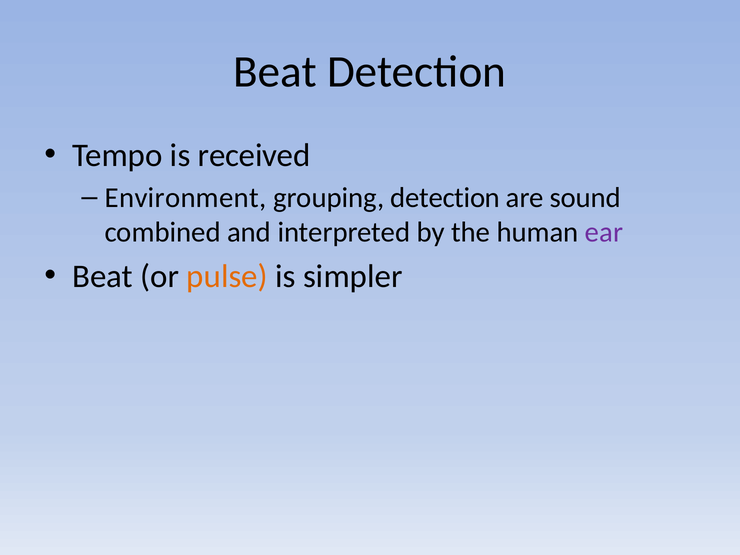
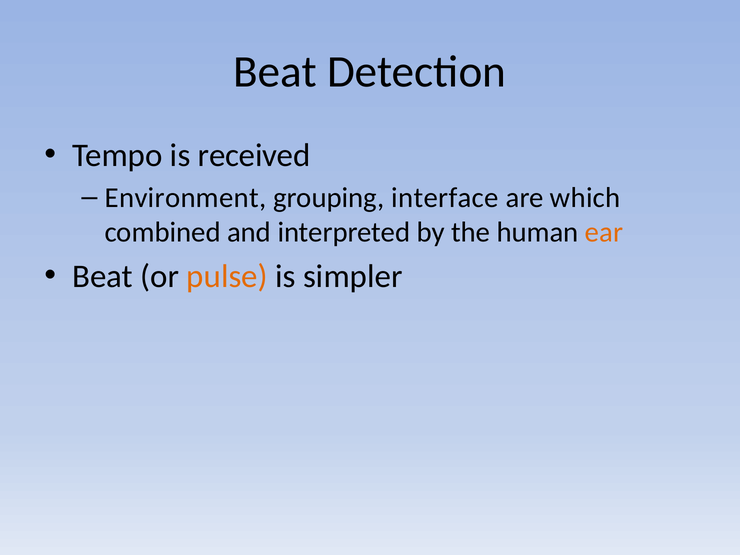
grouping detection: detection -> interface (445, 198)
sound: sound -> which (585, 198)
ear colour: purple -> orange (604, 232)
